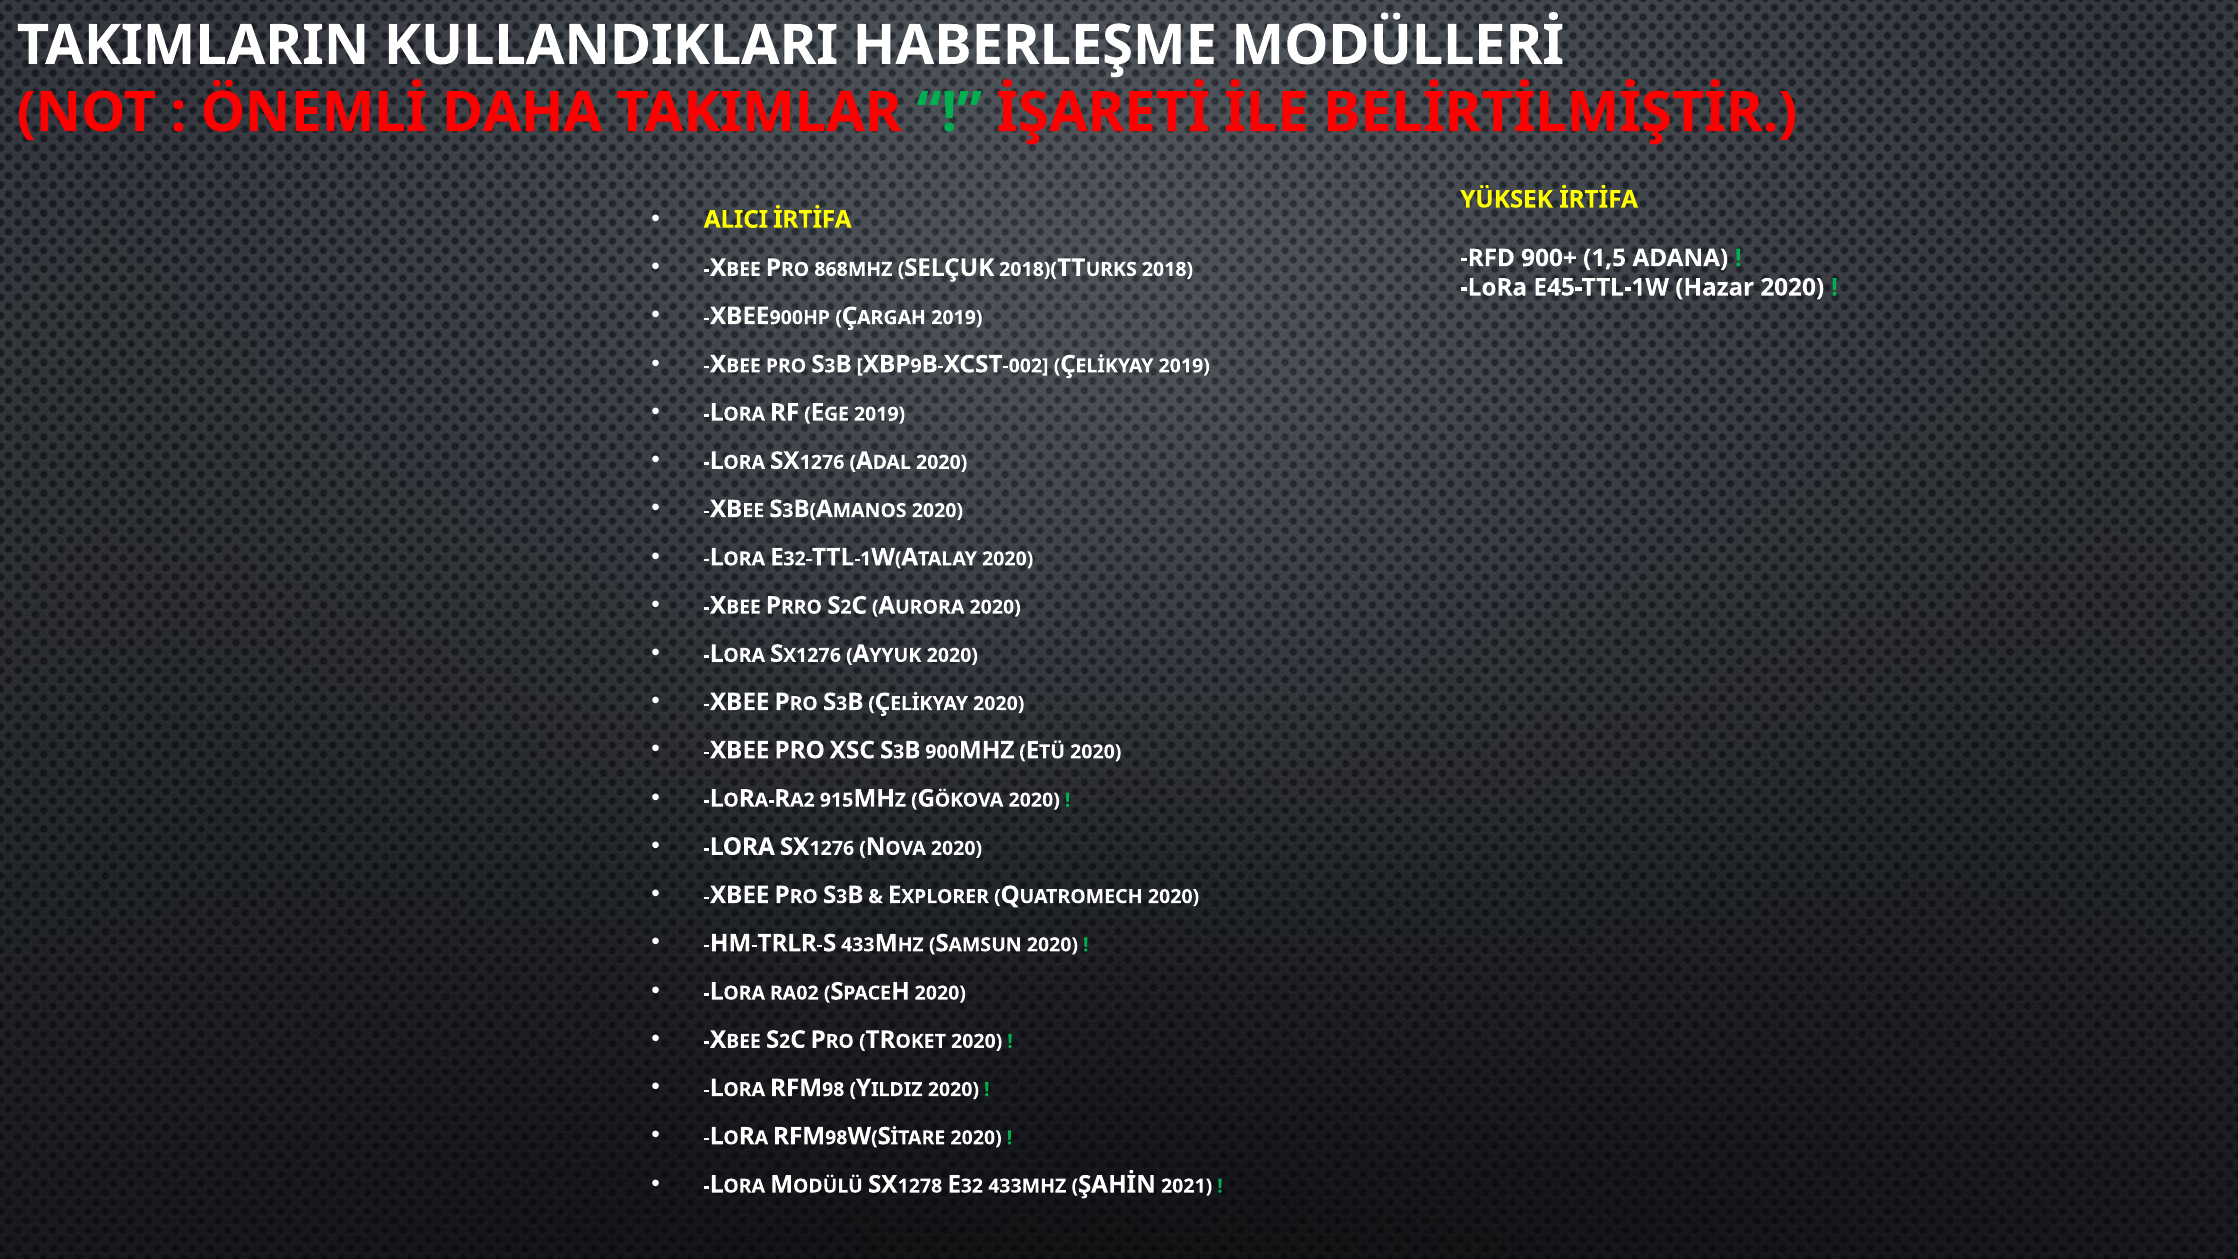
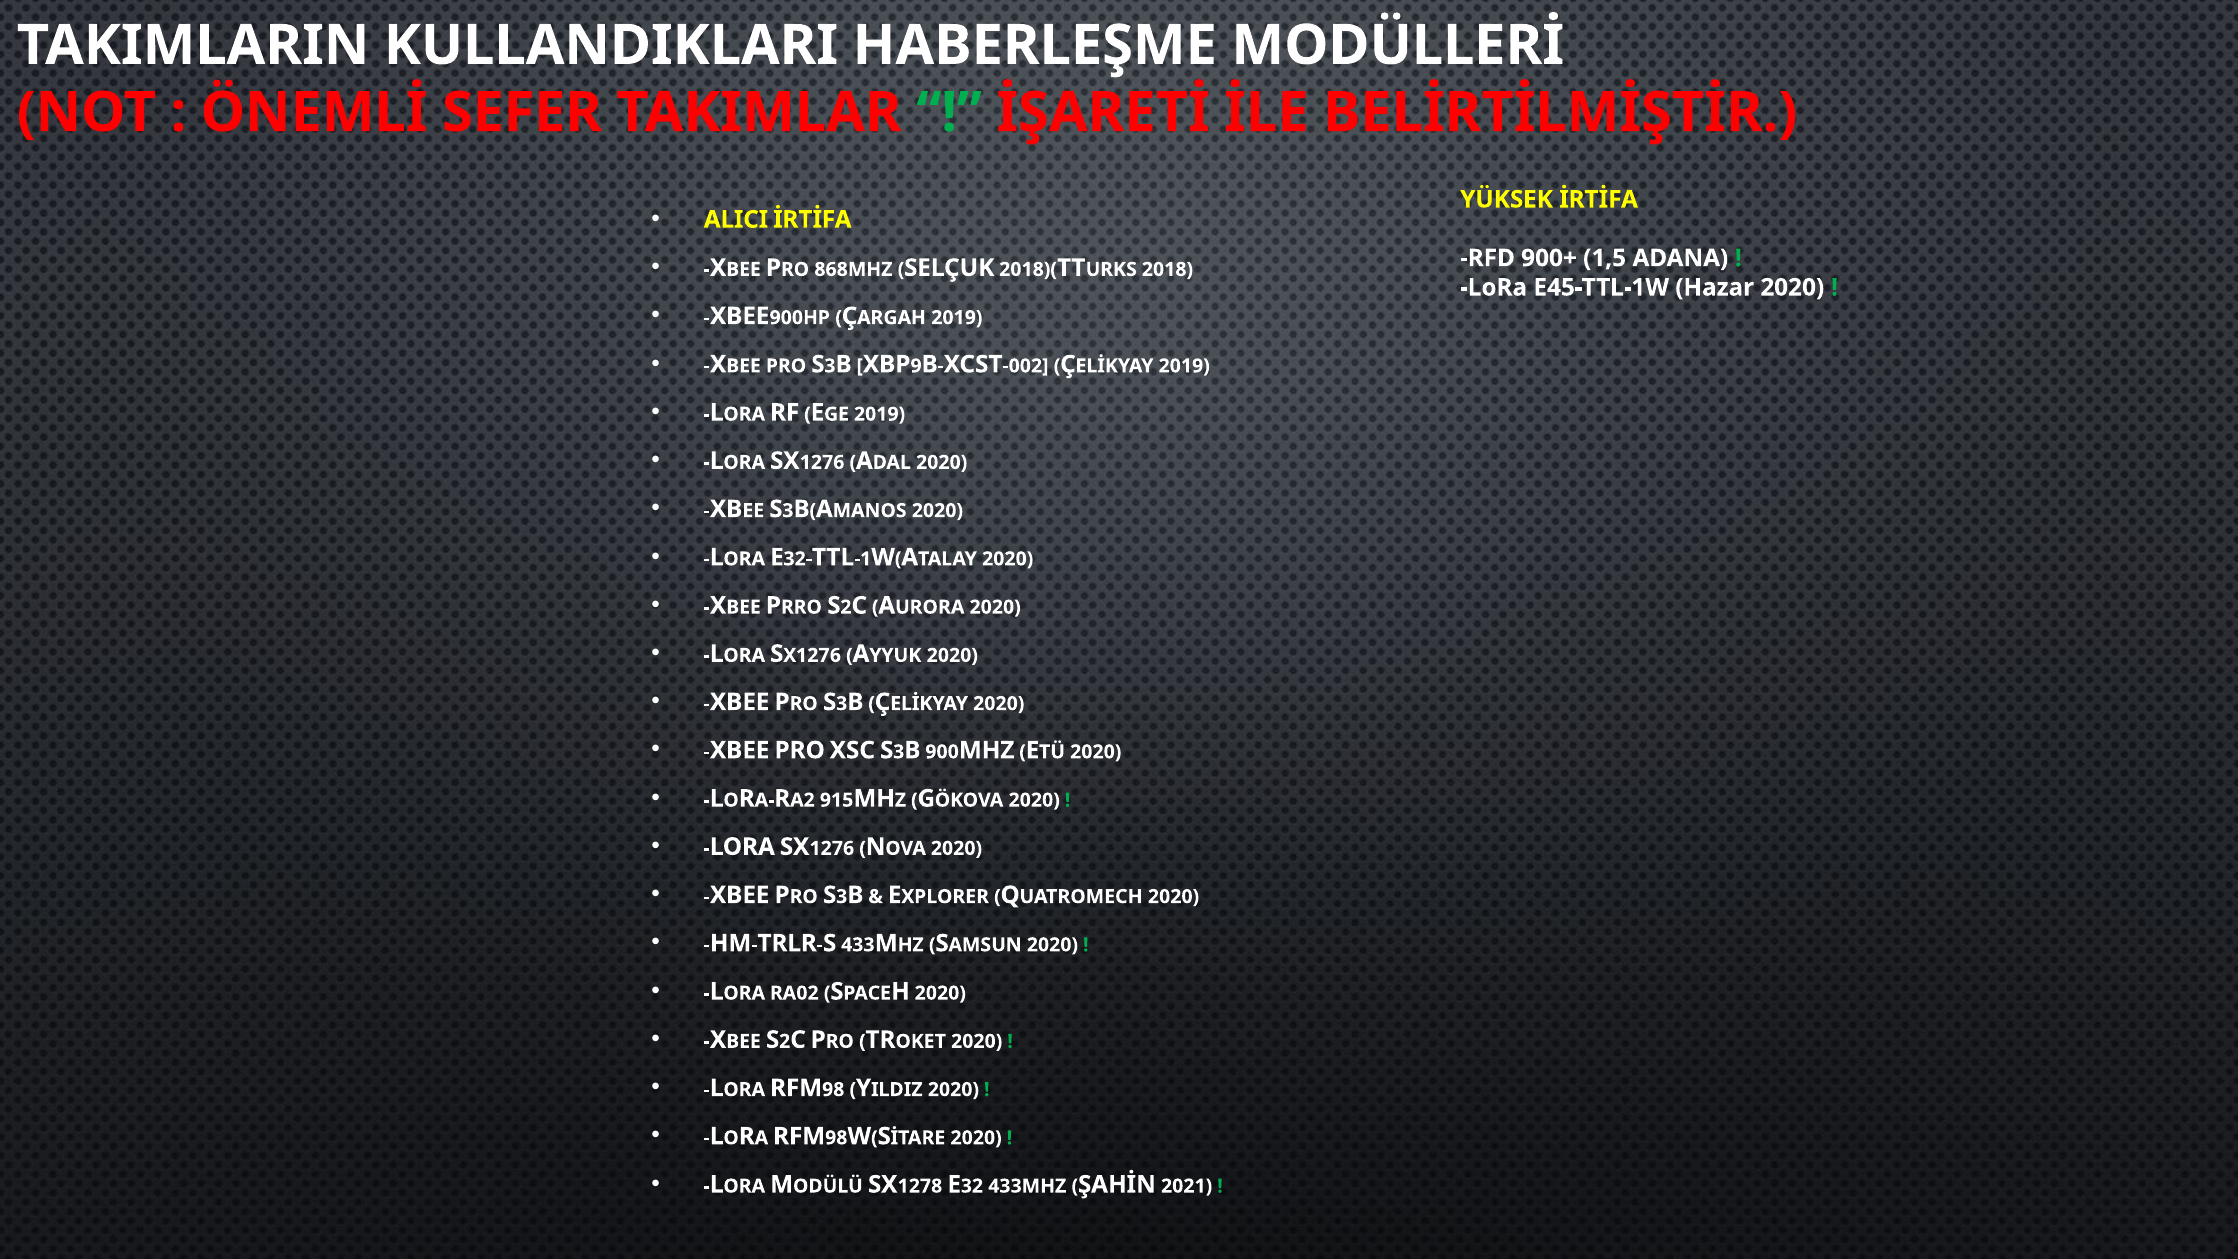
DAHA: DAHA -> SEFER (522, 113)
